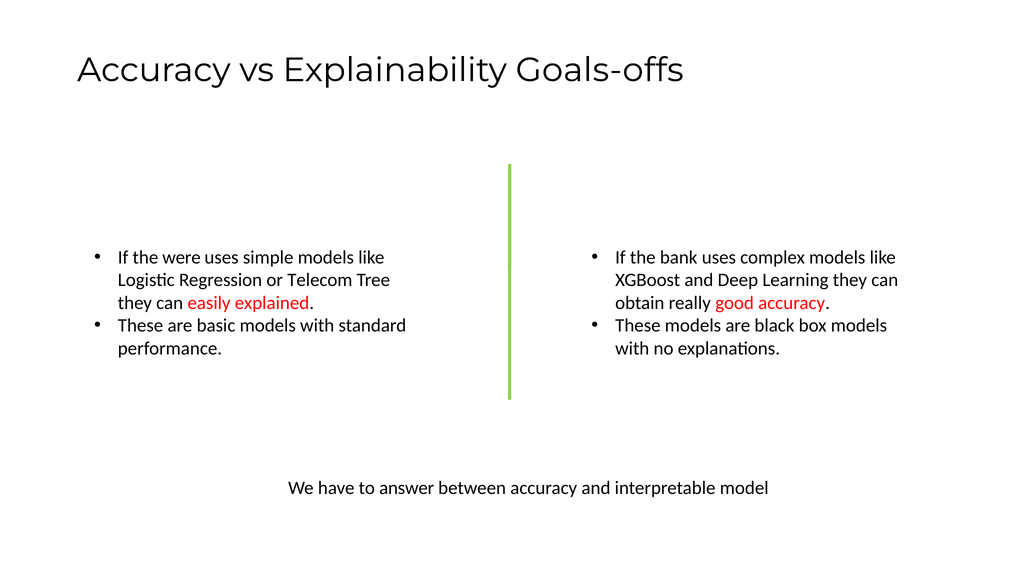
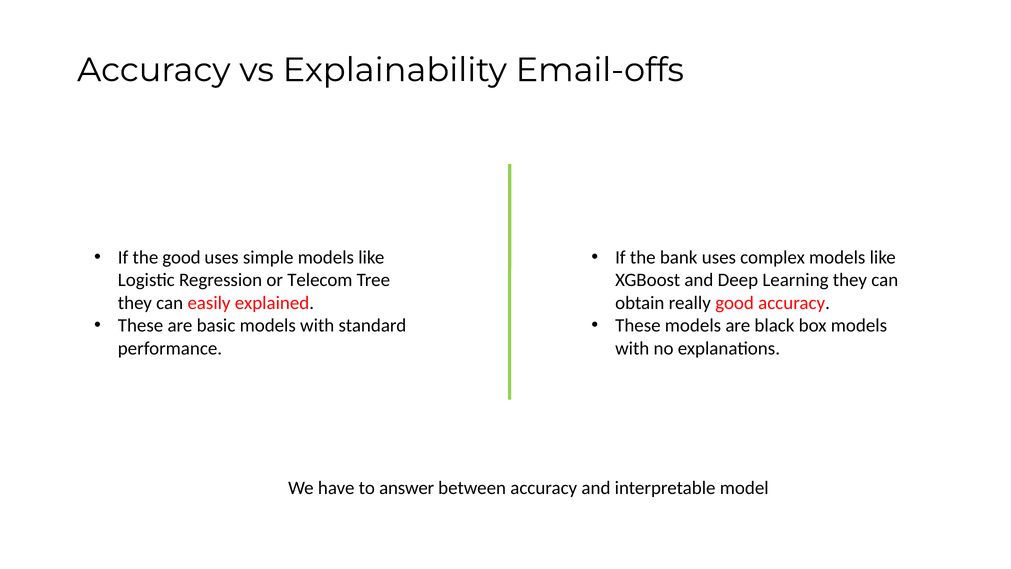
Goals-offs: Goals-offs -> Email-offs (600, 70)
the were: were -> good (181, 257)
